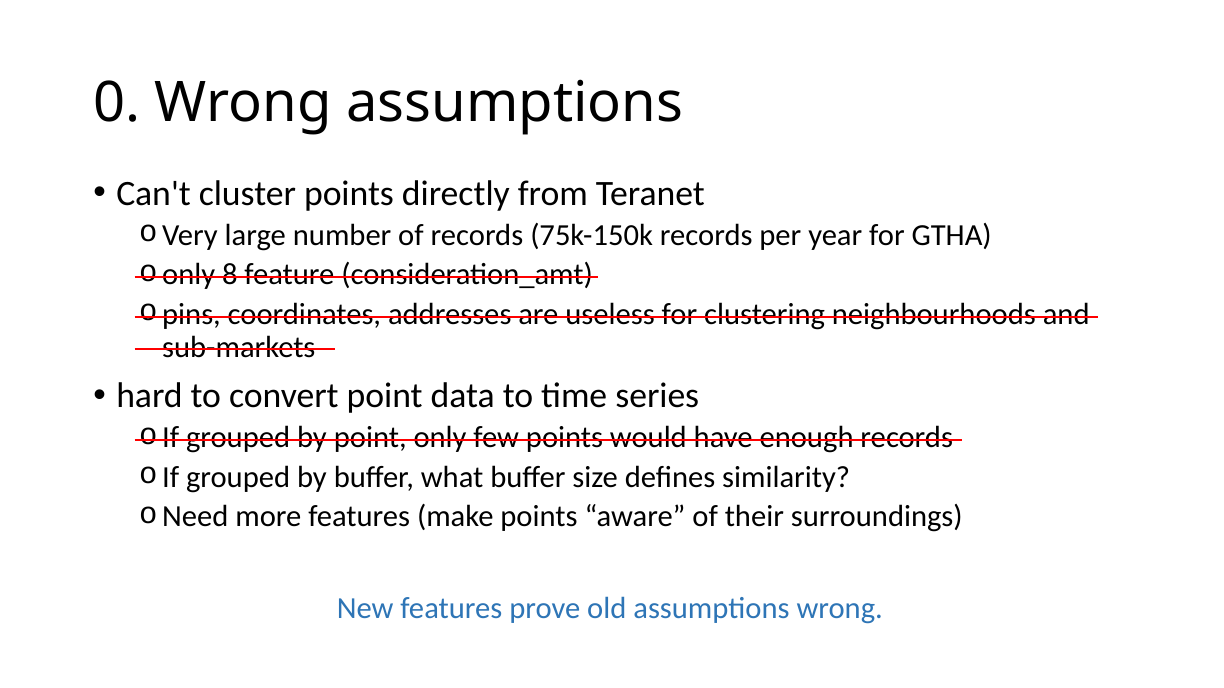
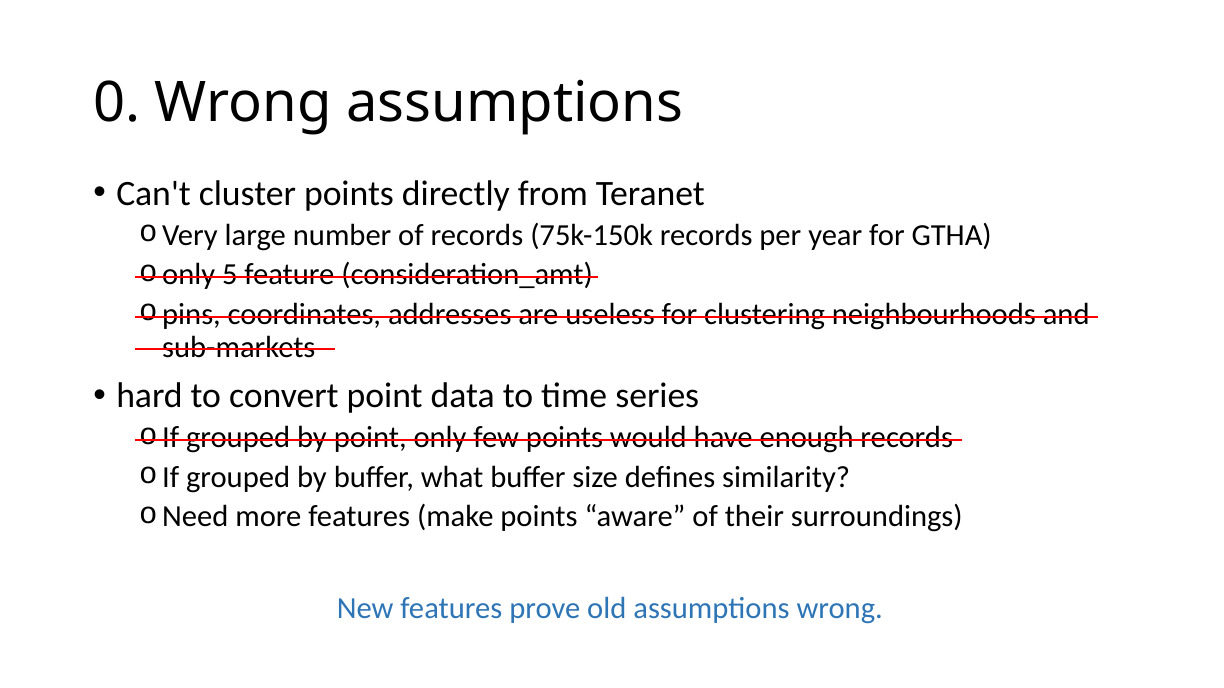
8: 8 -> 5 (230, 275)
